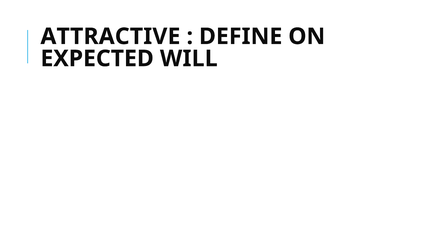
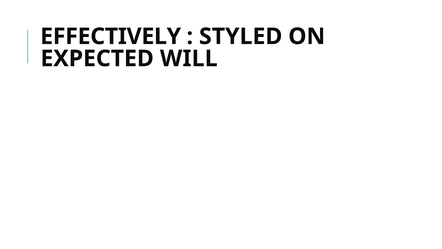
ATTRACTIVE: ATTRACTIVE -> EFFECTIVELY (111, 36)
DEFINE: DEFINE -> STYLED (241, 36)
